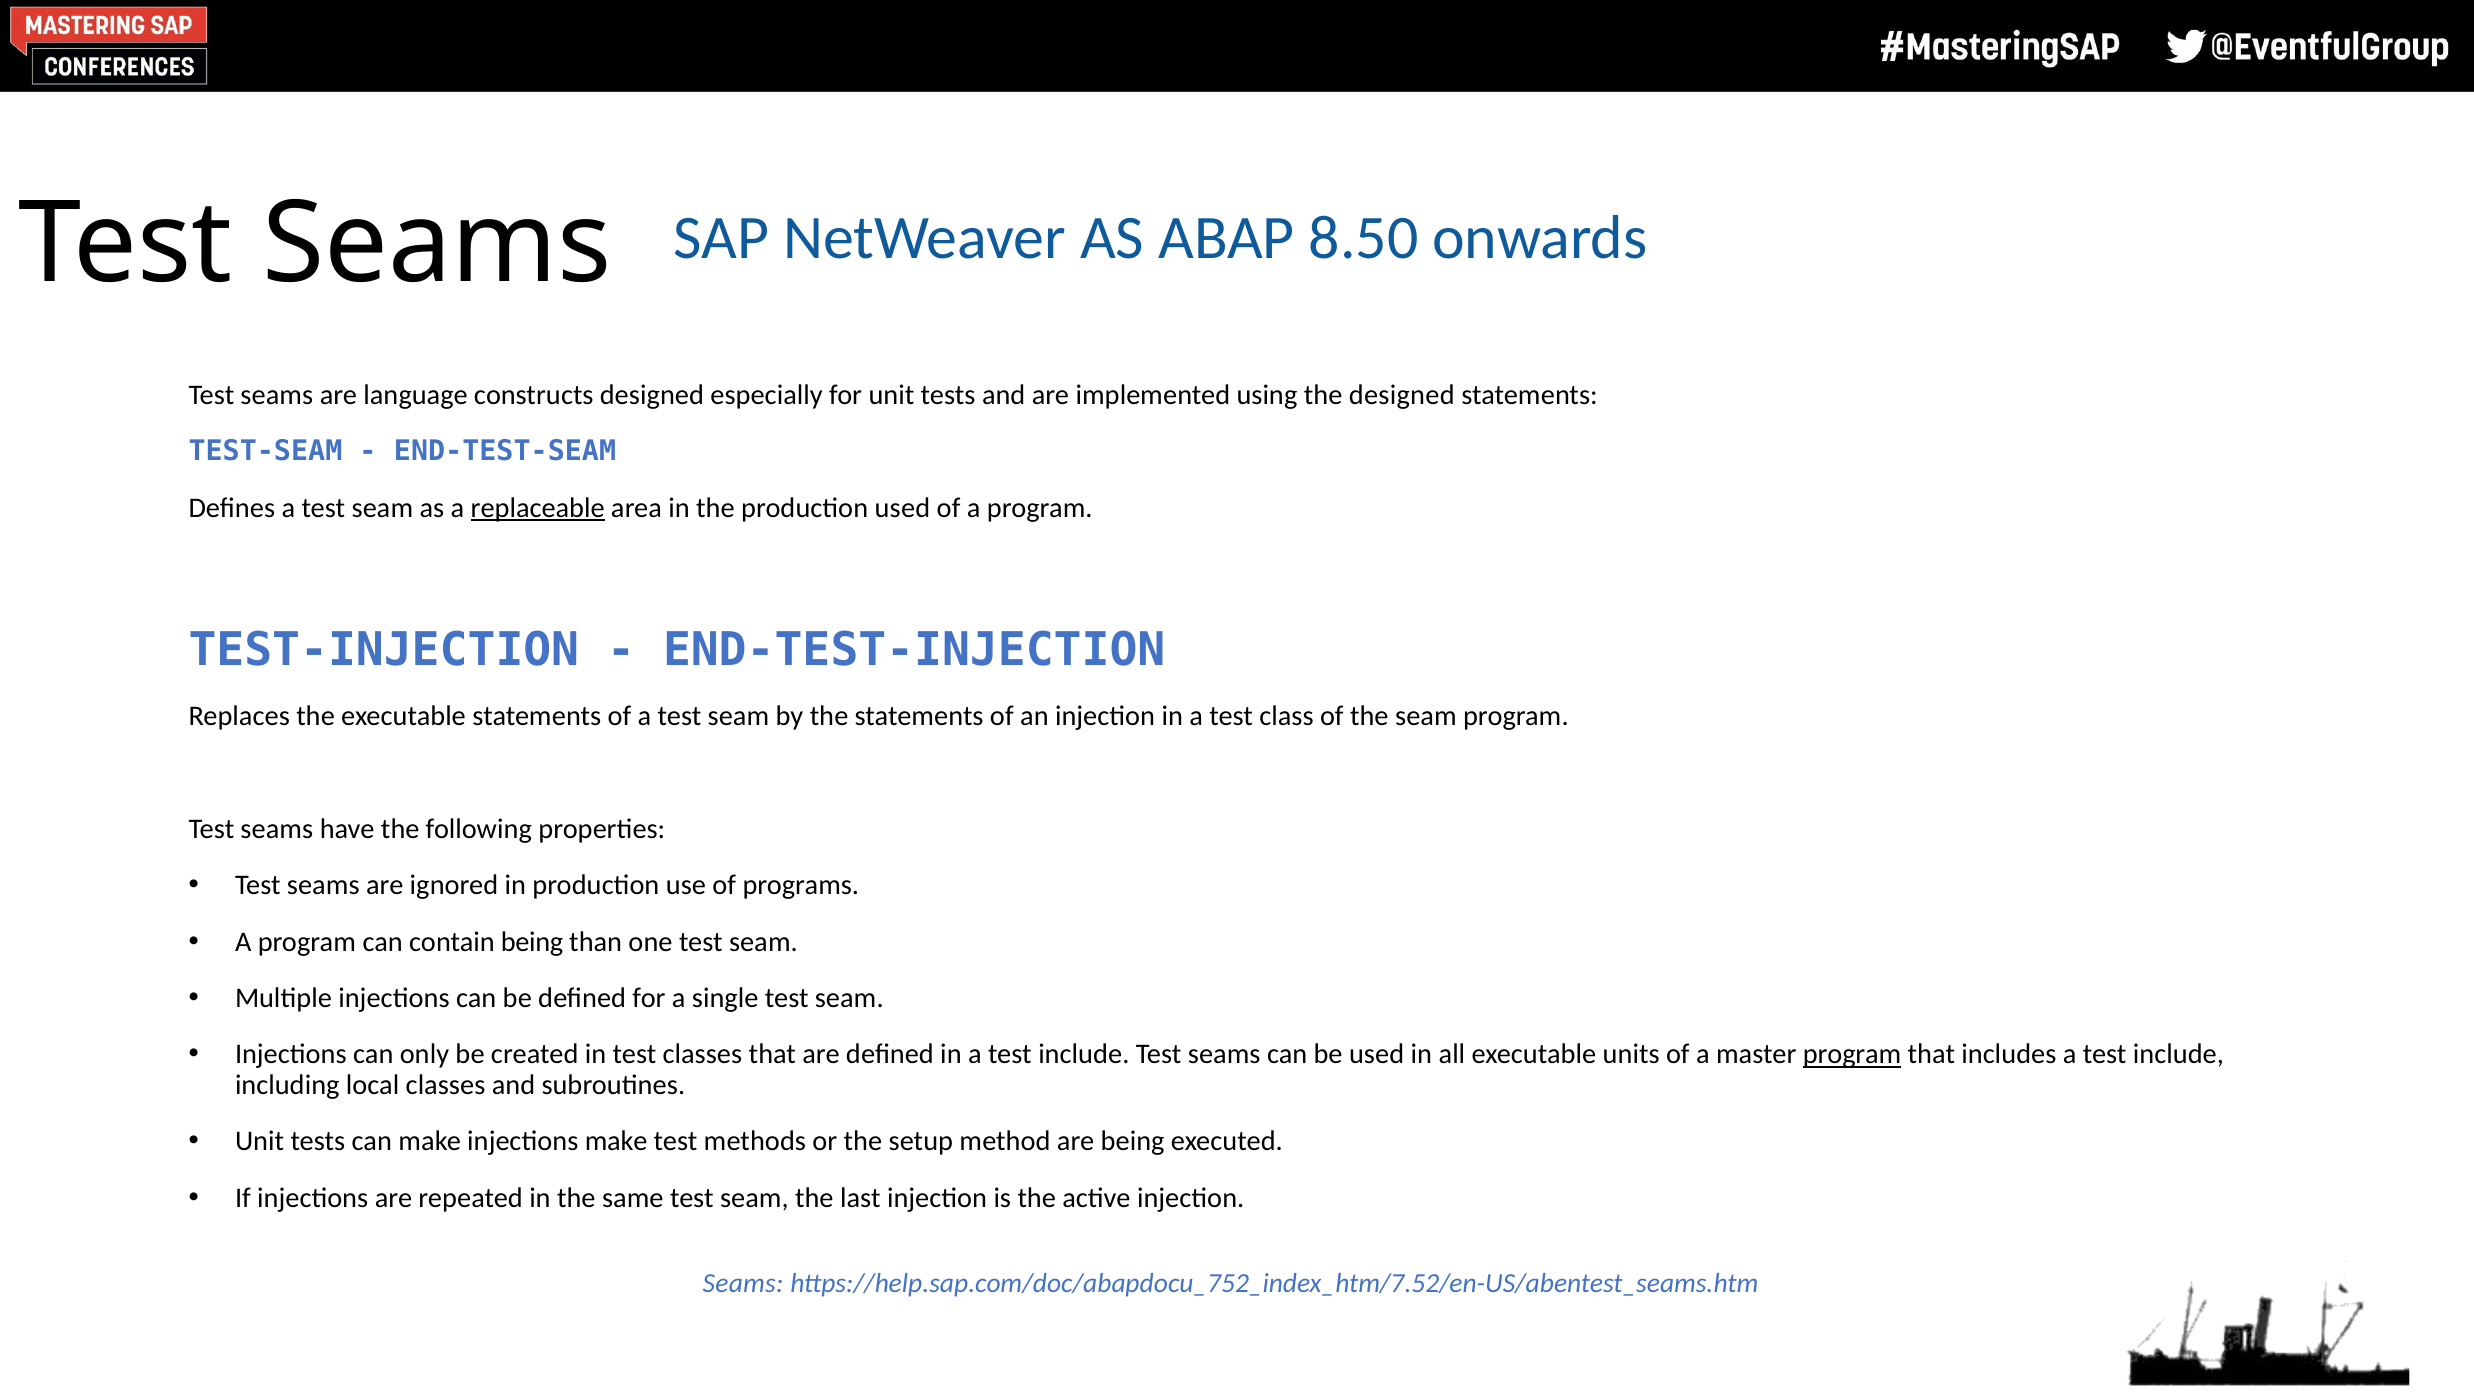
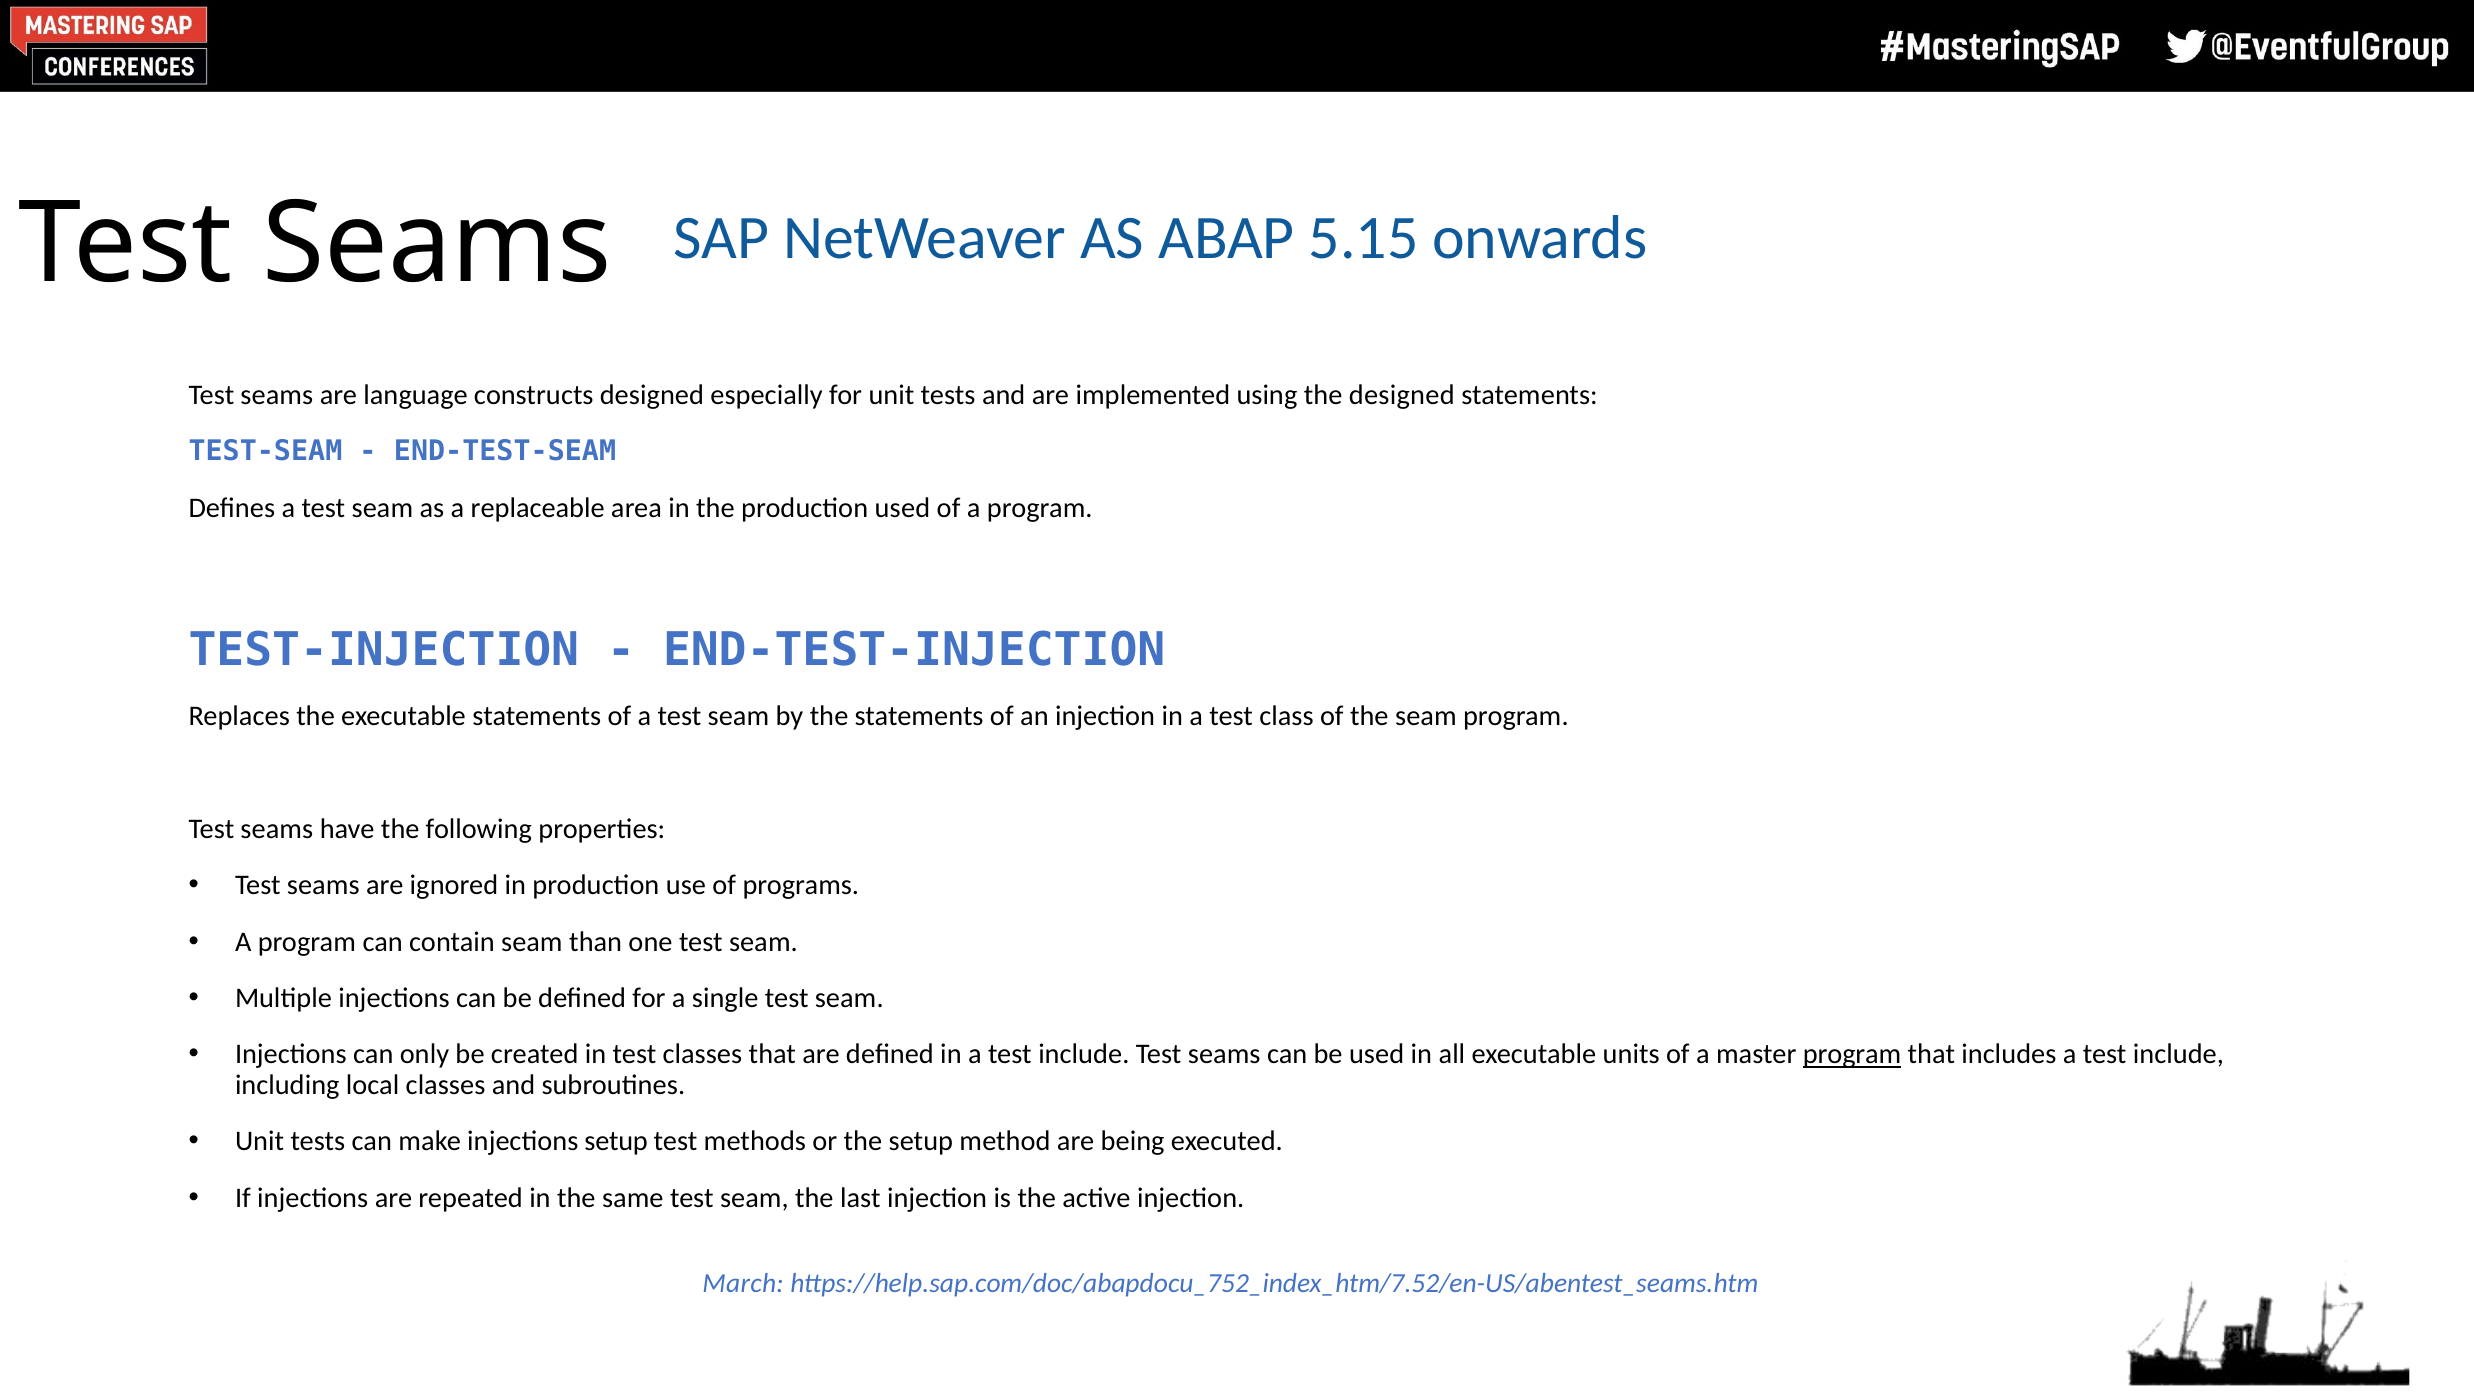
8.50: 8.50 -> 5.15 (1364, 238)
replaceable underline: present -> none (538, 508)
contain being: being -> seam (532, 941)
injections make: make -> setup (616, 1141)
Seams: Seams -> March (743, 1283)
